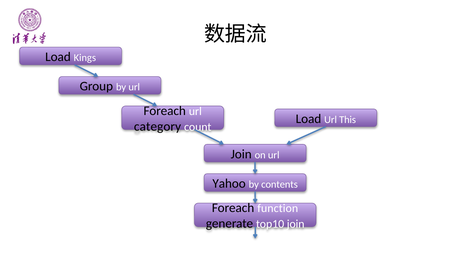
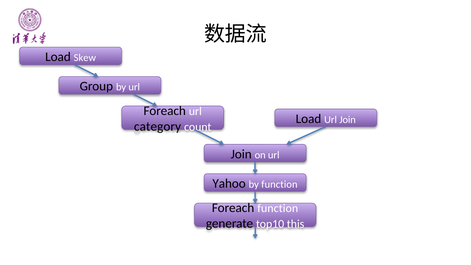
Kings: Kings -> Skew (85, 58)
Url This: This -> Join (348, 120)
by contents: contents -> function (279, 184)
top10 join: join -> this (296, 224)
